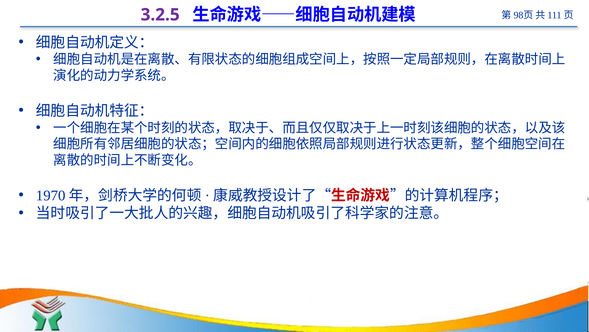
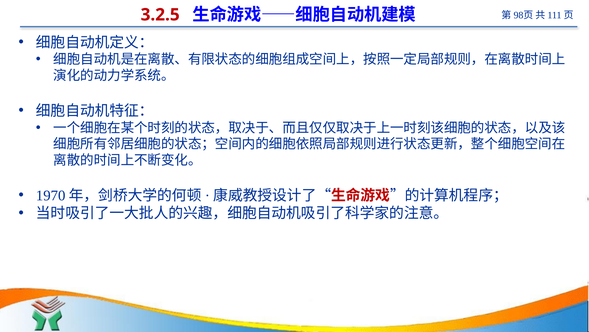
3.2.5 colour: purple -> red (160, 15)
